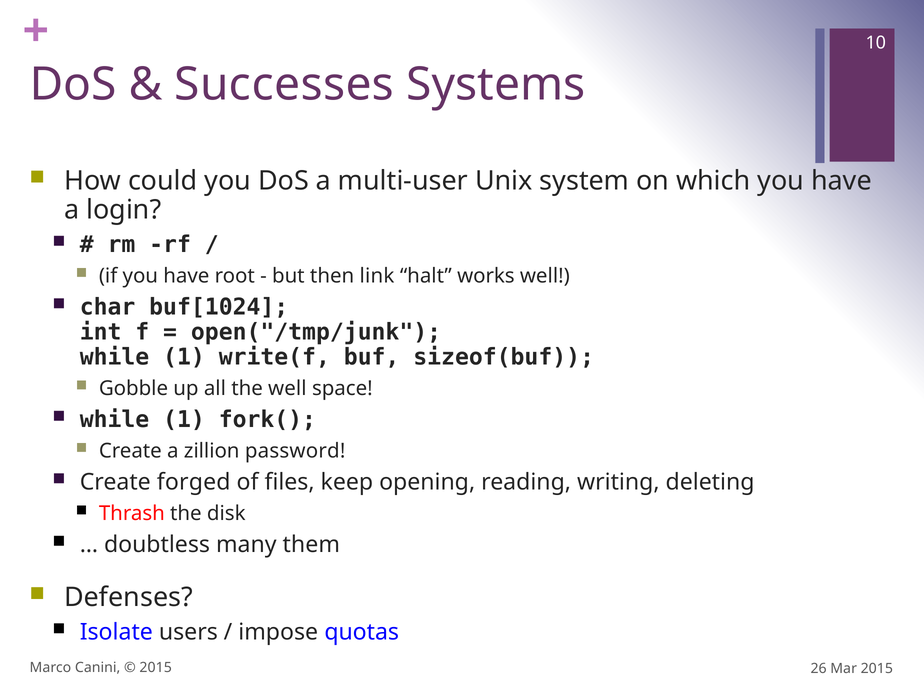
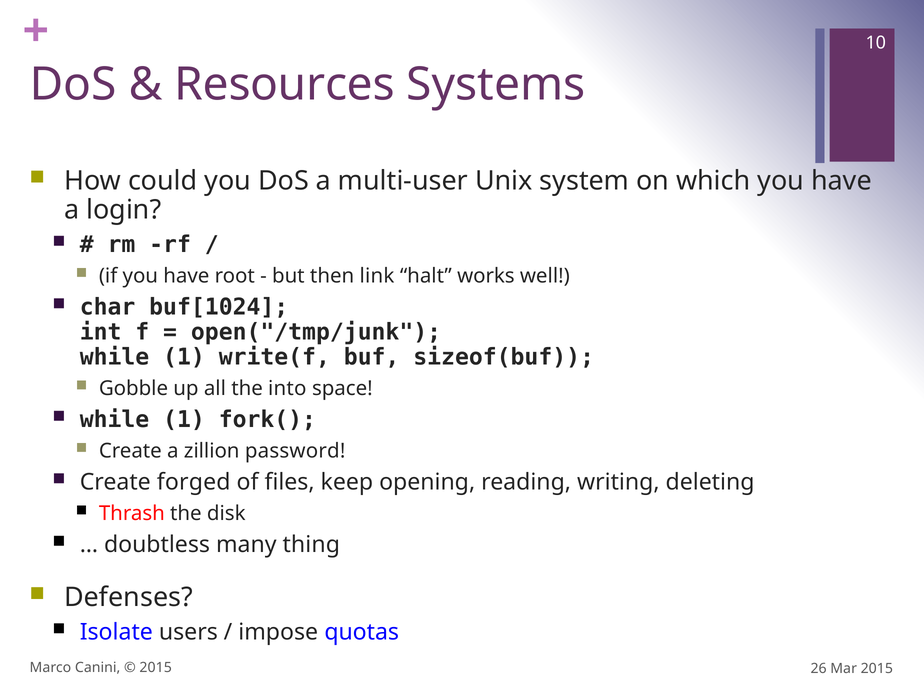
Successes: Successes -> Resources (285, 85)
the well: well -> into (287, 388)
them: them -> thing (311, 545)
